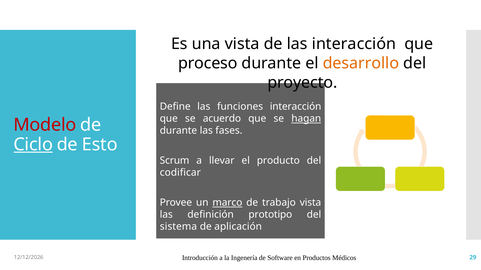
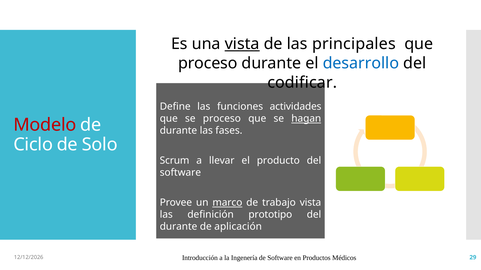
vista underline: none -> present (242, 44)
las interacción: interacción -> principales (354, 44)
desarrollo colour: orange -> blue (361, 63)
proyecto: proyecto -> codificar (302, 83)
funciones interacción: interacción -> actividades (296, 107)
se acuerdo: acuerdo -> proceso (222, 119)
Ciclo underline: present -> none (33, 145)
Esto: Esto -> Solo (100, 145)
codificar: codificar -> software (180, 173)
sistema: sistema -> durante (179, 227)
